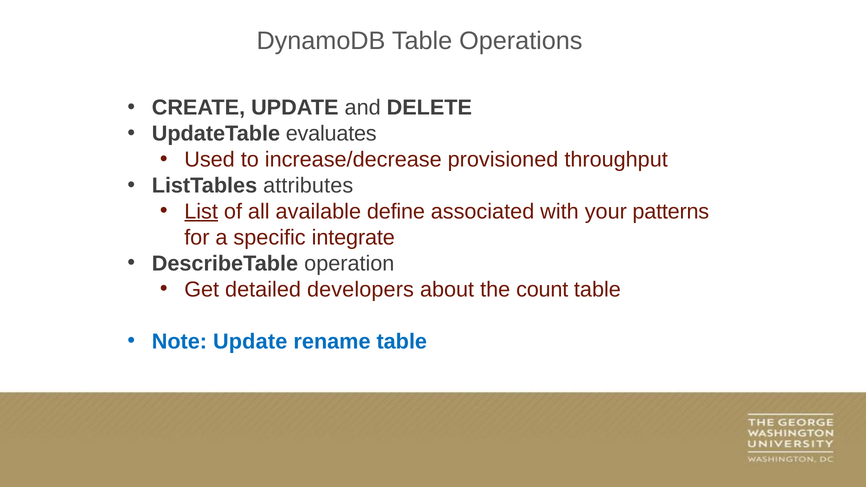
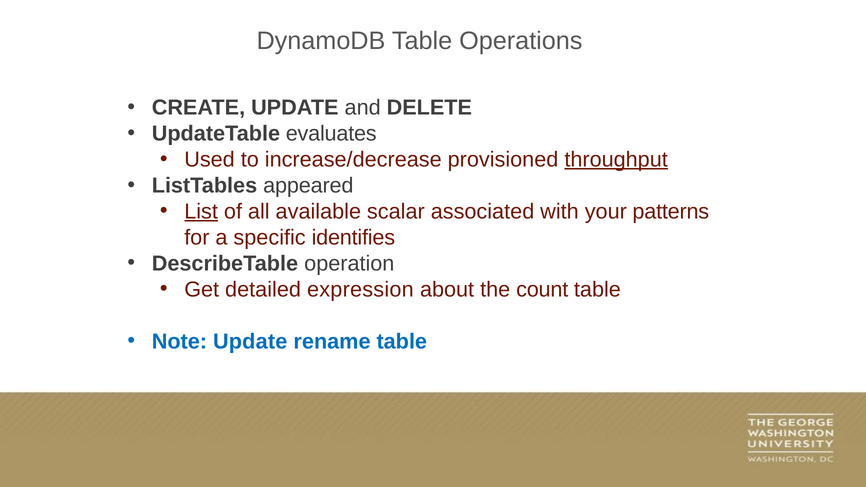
throughput underline: none -> present (616, 160)
attributes: attributes -> appeared (308, 186)
define: define -> scalar (396, 212)
integrate: integrate -> identifies (353, 238)
developers: developers -> expression (360, 290)
